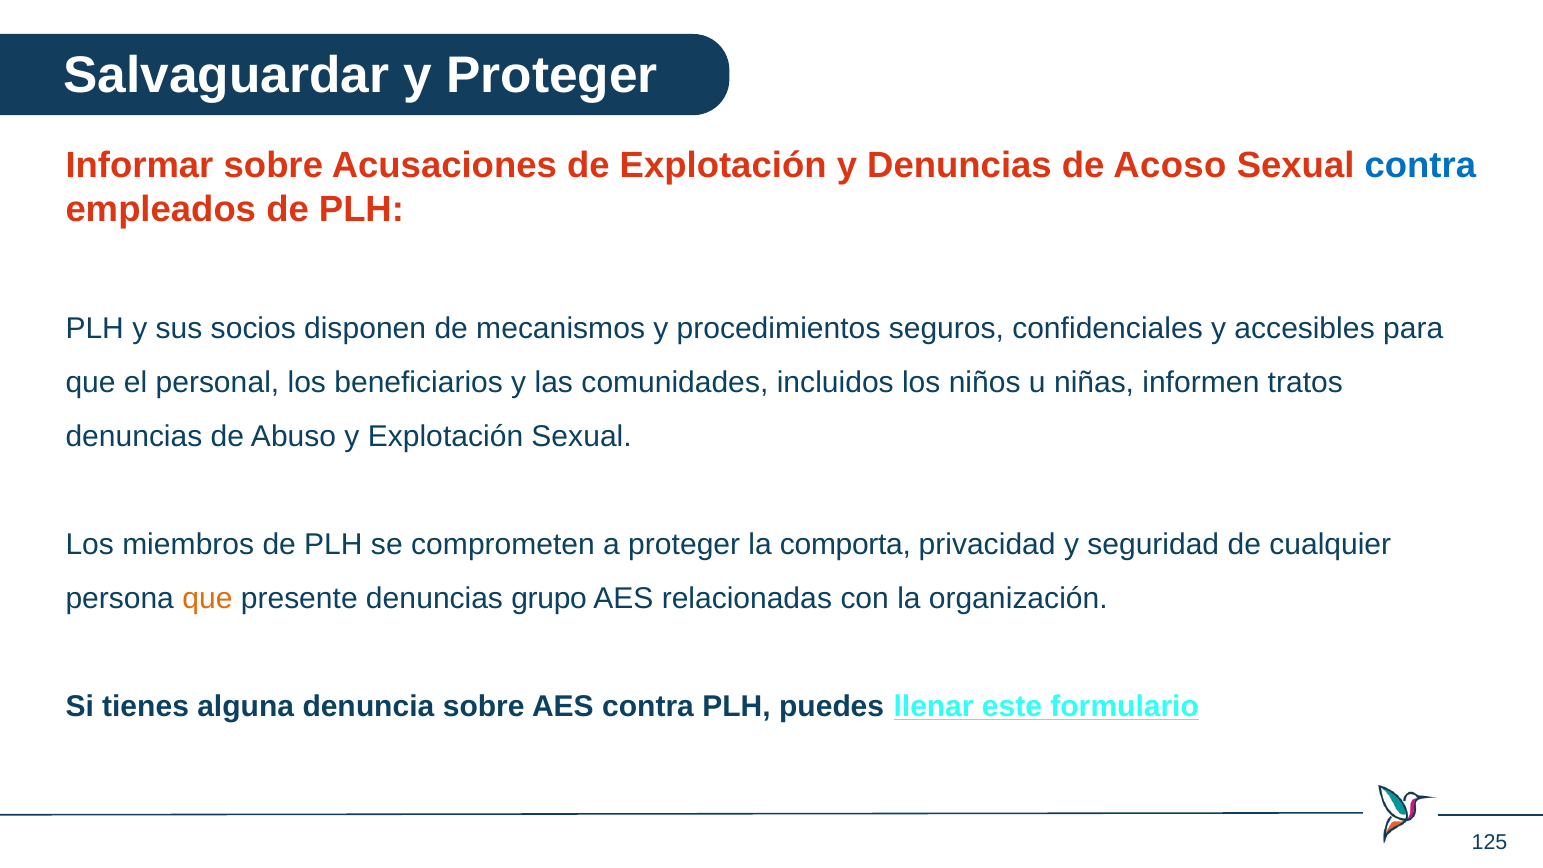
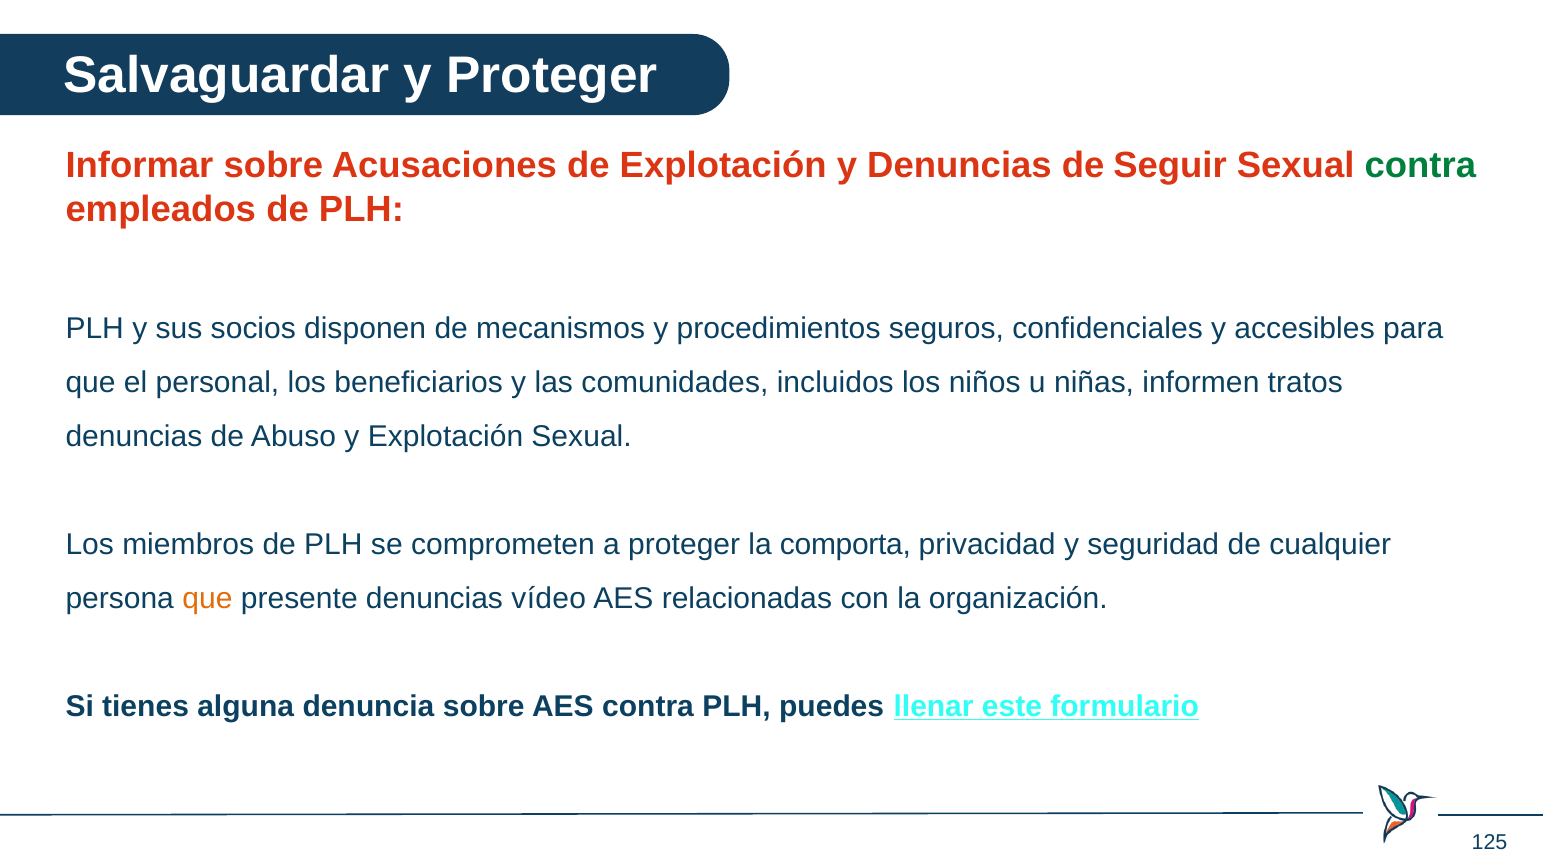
Acoso: Acoso -> Seguir (1170, 165)
contra colour: blue -> green (1420, 165)
grupo: grupo -> vídeo (549, 598)
